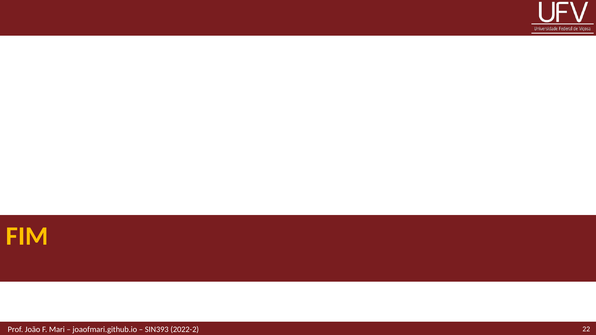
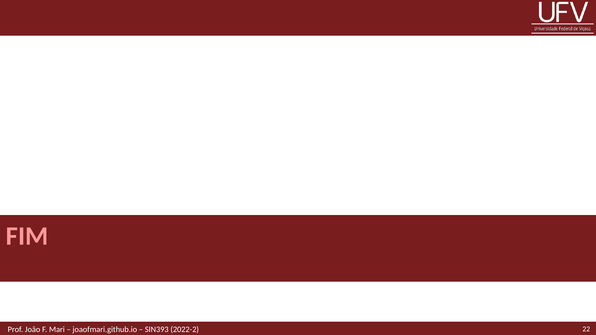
FIM colour: yellow -> pink (27, 236)
